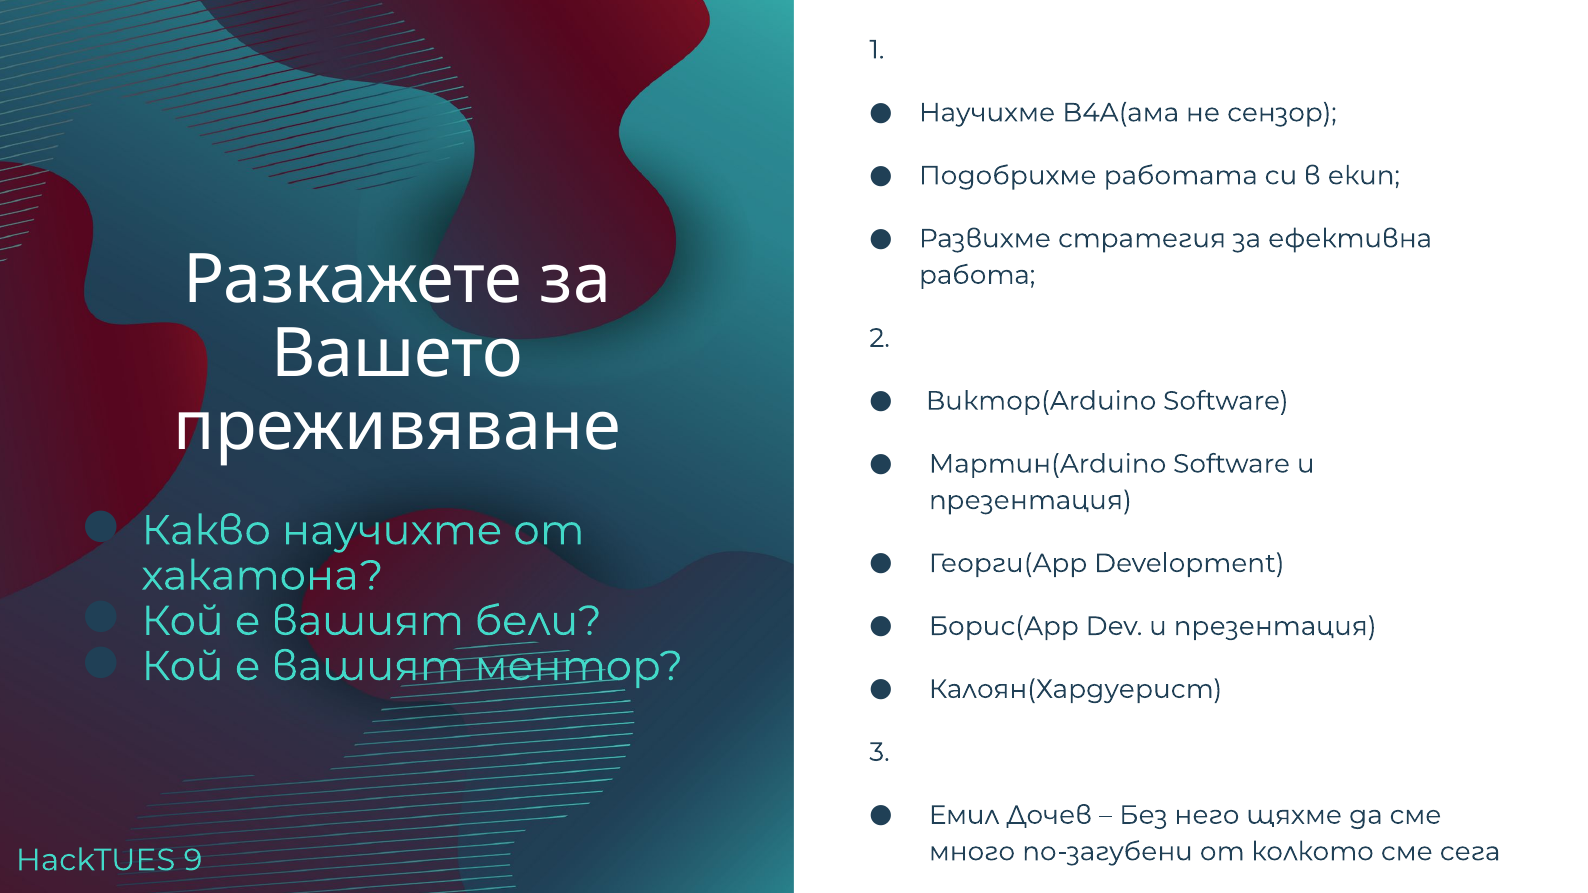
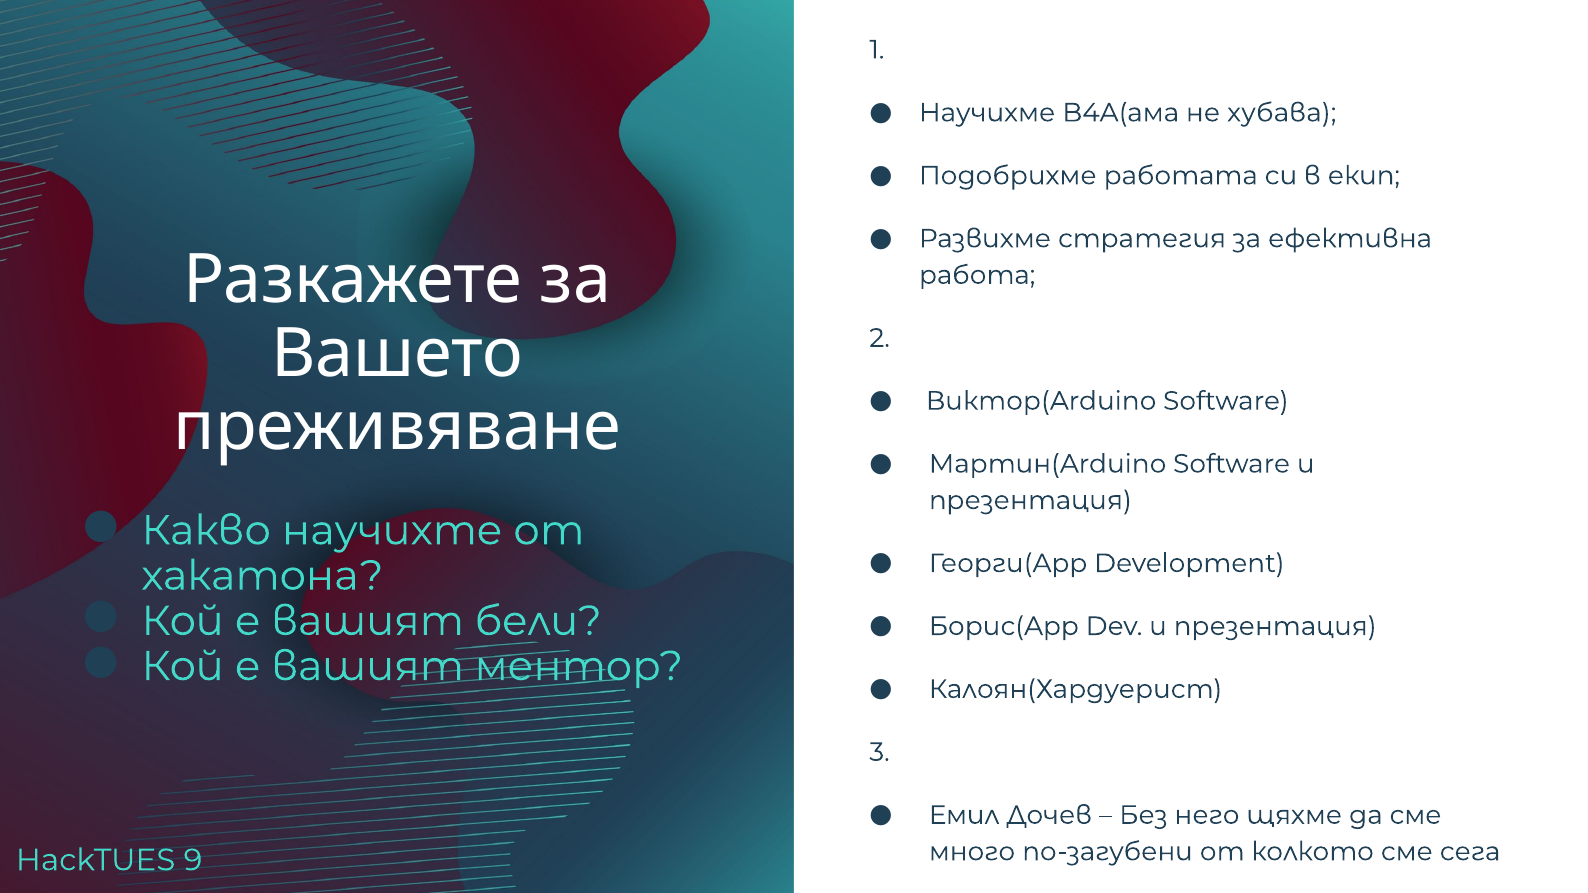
сензор: сензор -> хубава (1282, 113)
